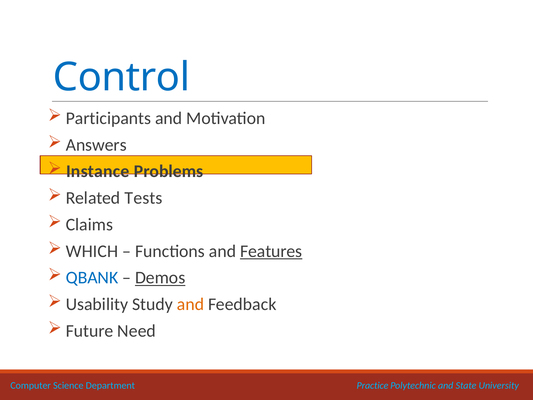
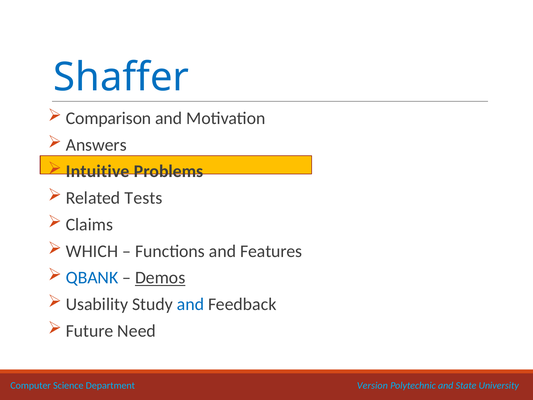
Control: Control -> Shaffer (121, 77)
Participants: Participants -> Comparison (109, 118)
Instance: Instance -> Intuitive (98, 171)
Features underline: present -> none (271, 251)
and colour: orange -> blue (190, 304)
Practice: Practice -> Version (372, 385)
